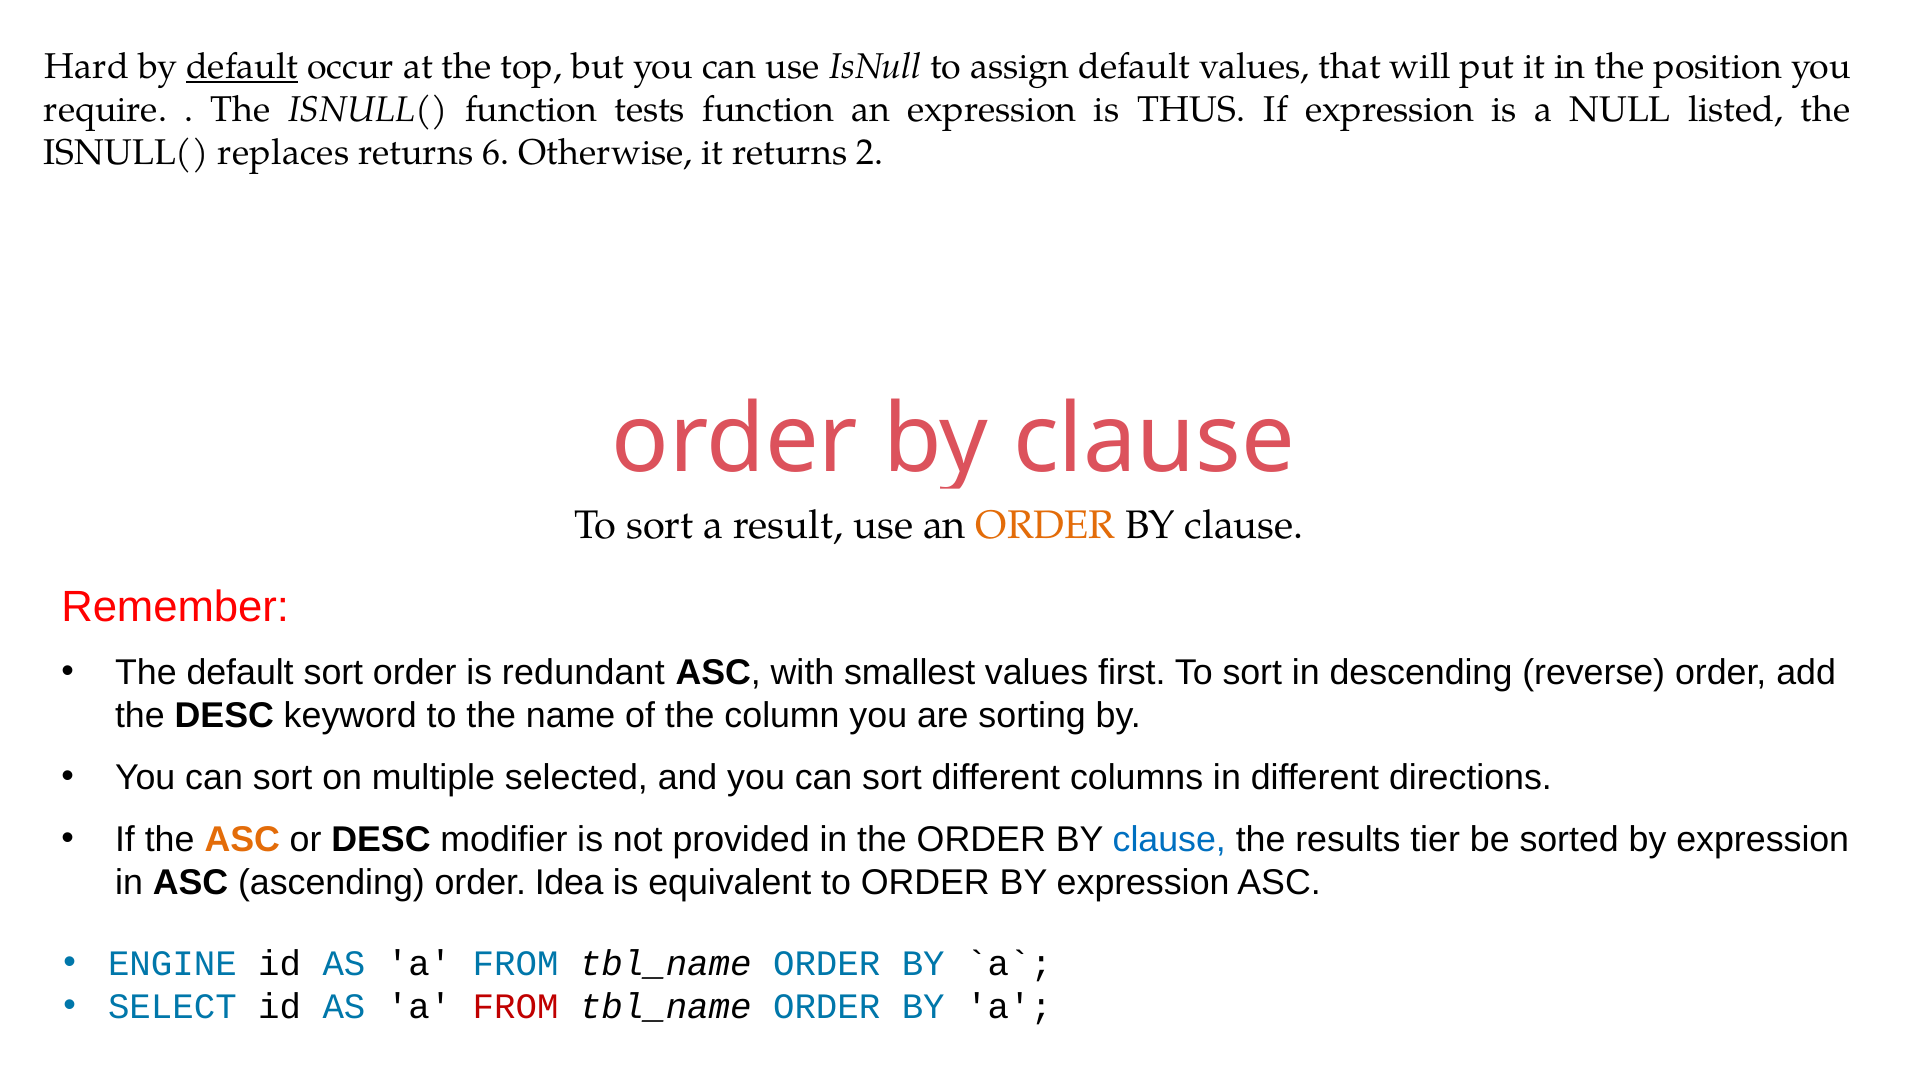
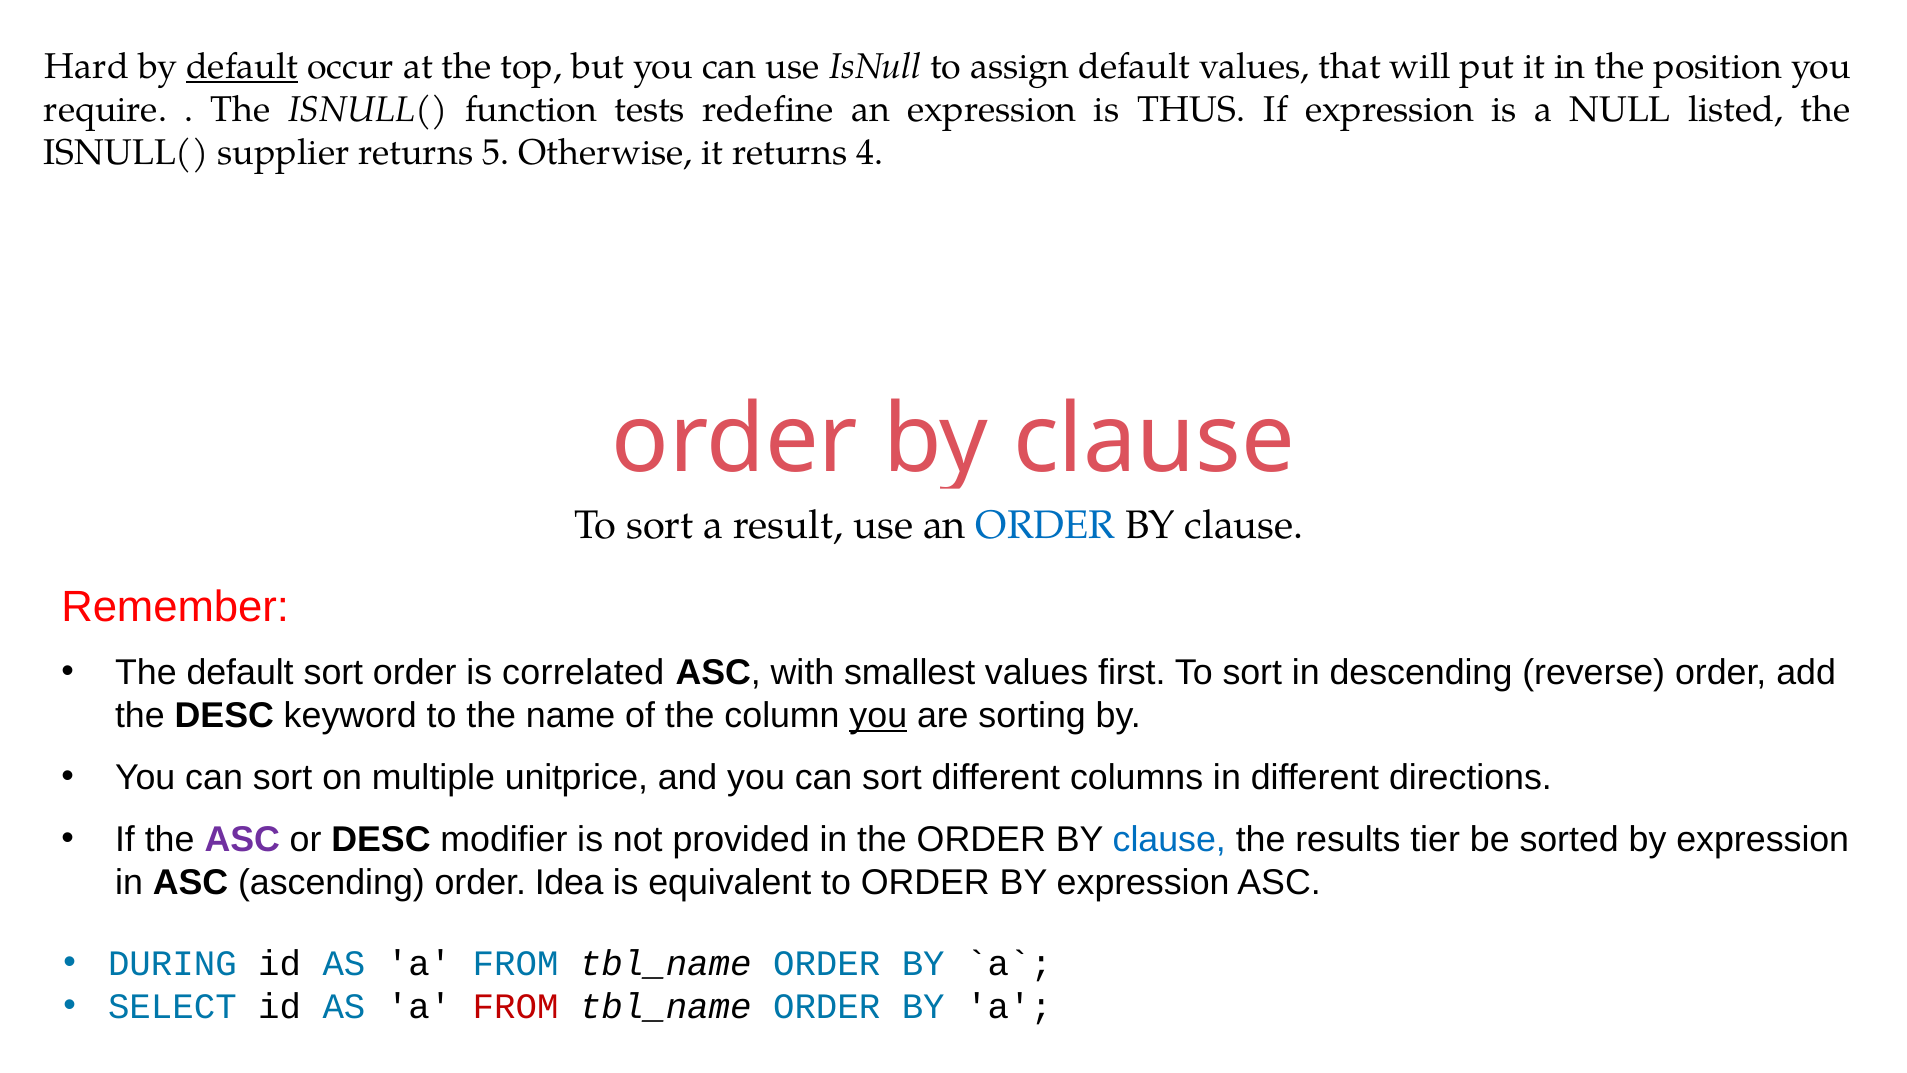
tests function: function -> redefine (768, 110)
replaces: replaces -> supplier (283, 153)
6: 6 -> 5 (496, 153)
2: 2 -> 4 (870, 153)
ORDER colour: orange -> blue (1046, 526)
redundant: redundant -> correlated (583, 673)
you underline: none -> present (878, 715)
selected: selected -> unitprice (577, 777)
ASC colour: orange -> purple (242, 839)
ENGINE: ENGINE -> DURING (172, 964)
